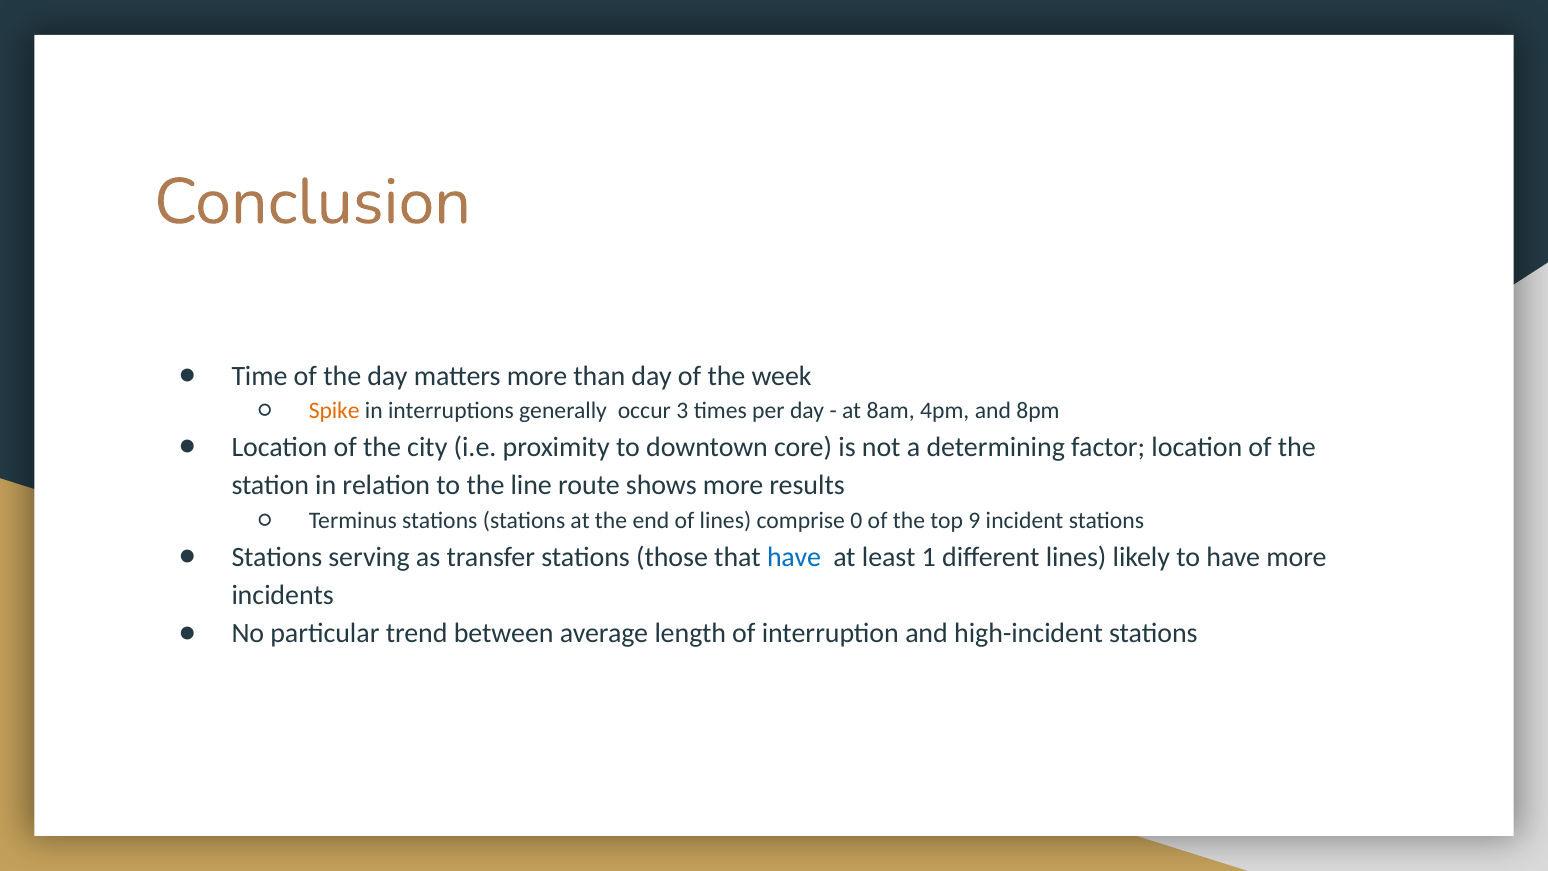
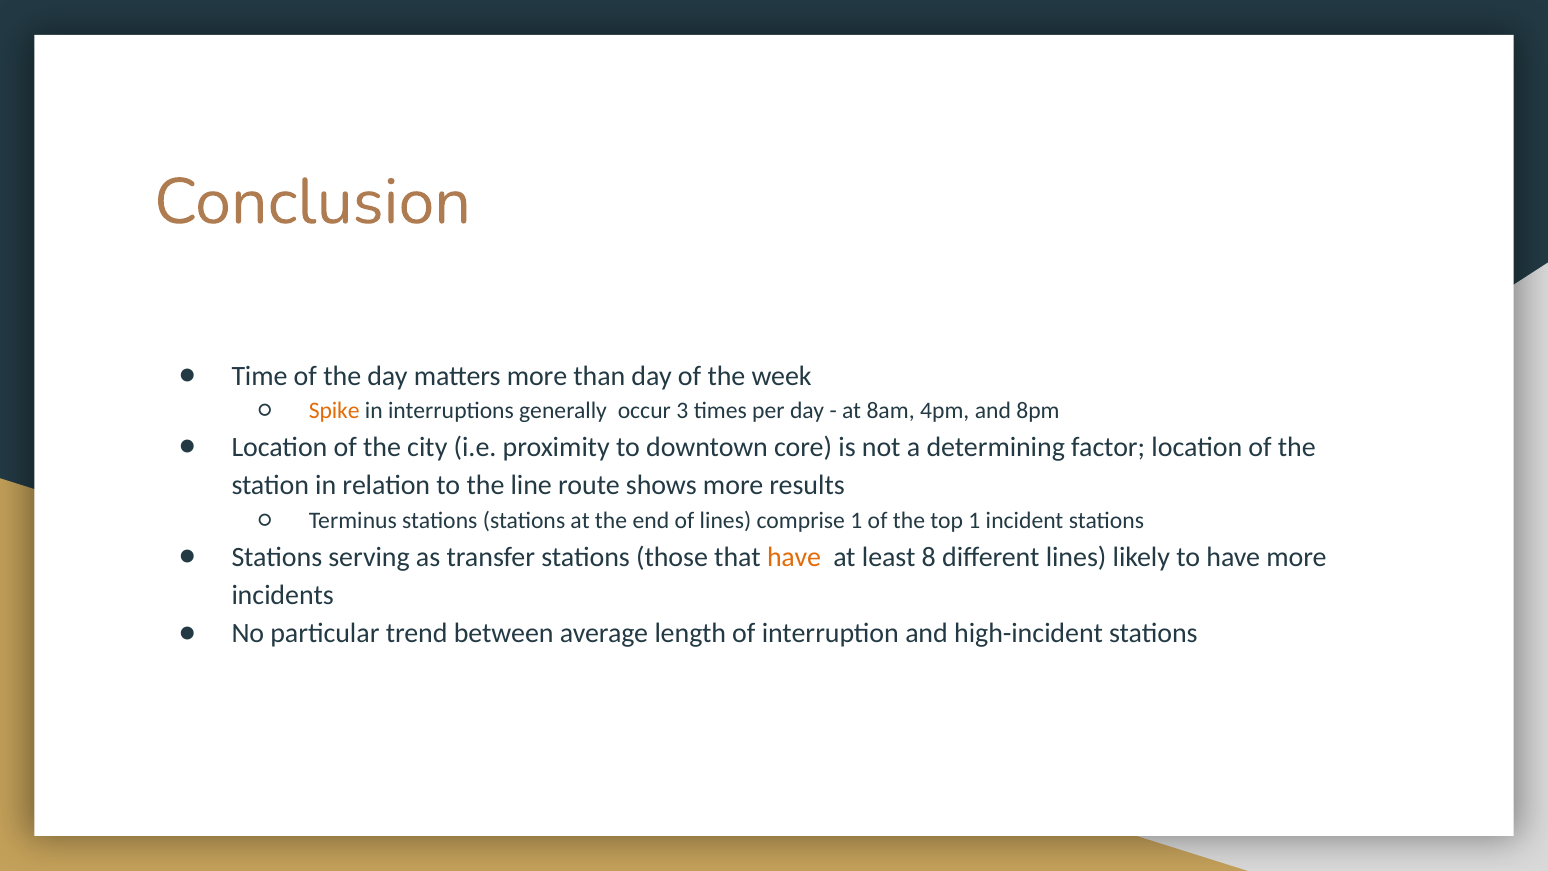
comprise 0: 0 -> 1 (856, 521)
top 9: 9 -> 1 (974, 521)
have colour: blue -> orange (794, 557)
1: 1 -> 8 (929, 557)
